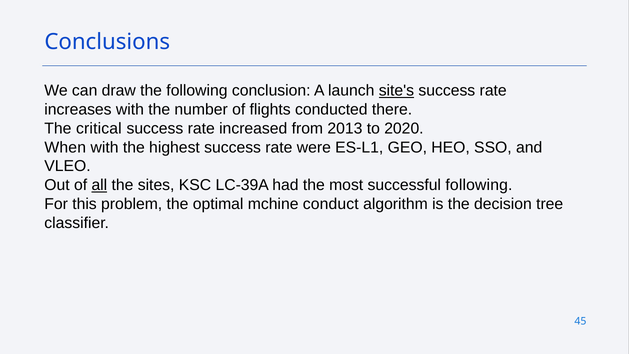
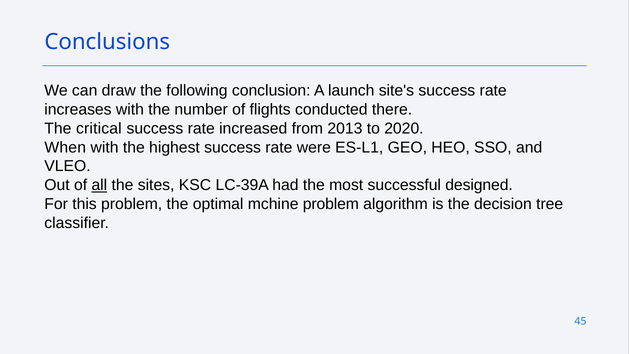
site's underline: present -> none (396, 91)
successful following: following -> designed (479, 185)
mchine conduct: conduct -> problem (331, 204)
